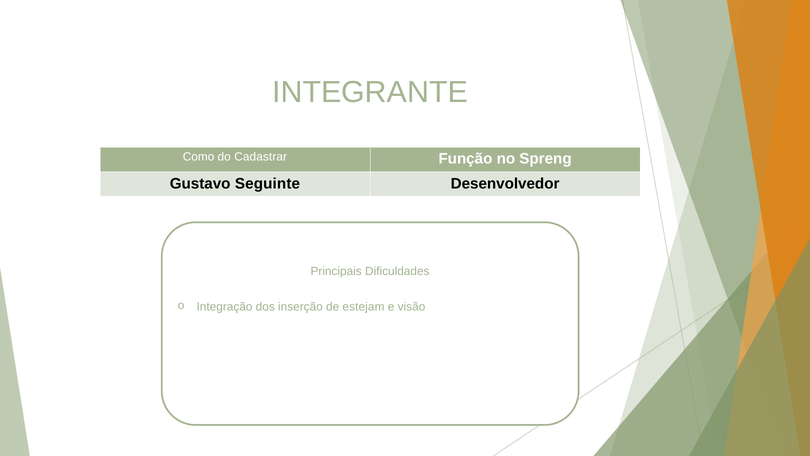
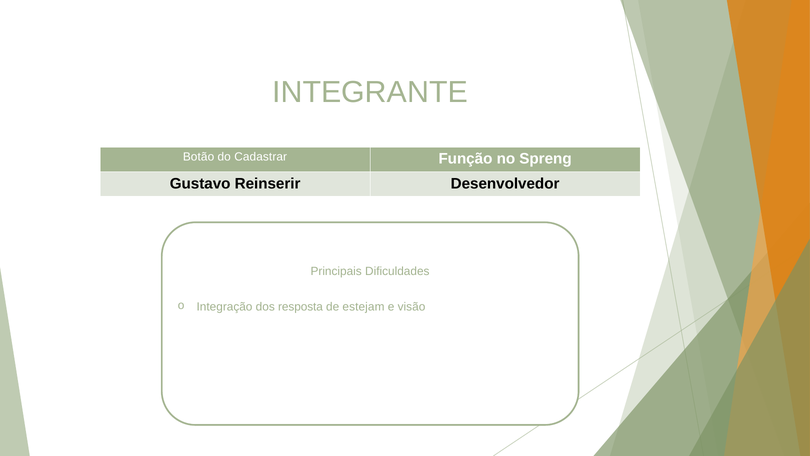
Como: Como -> Botão (199, 157)
Seguinte: Seguinte -> Reinserir (268, 183)
inserção: inserção -> resposta (300, 306)
